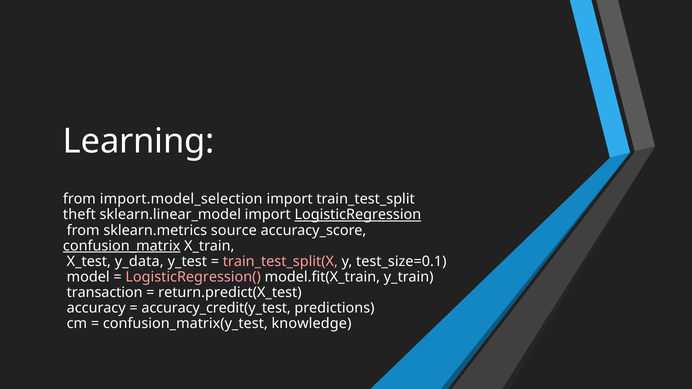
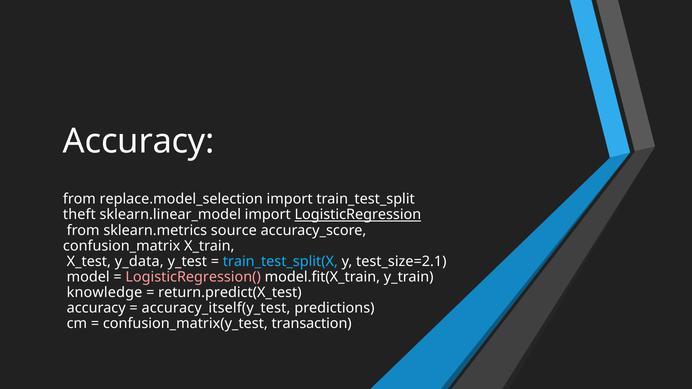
Learning: Learning -> Accuracy (139, 141)
import.model_selection: import.model_selection -> replace.model_selection (181, 199)
confusion_matrix underline: present -> none (122, 246)
train_test_split(X colour: pink -> light blue (280, 262)
test_size=0.1: test_size=0.1 -> test_size=2.1 (401, 262)
transaction: transaction -> knowledge (105, 293)
accuracy_credit(y_test: accuracy_credit(y_test -> accuracy_itself(y_test (216, 308)
knowledge: knowledge -> transaction (312, 324)
